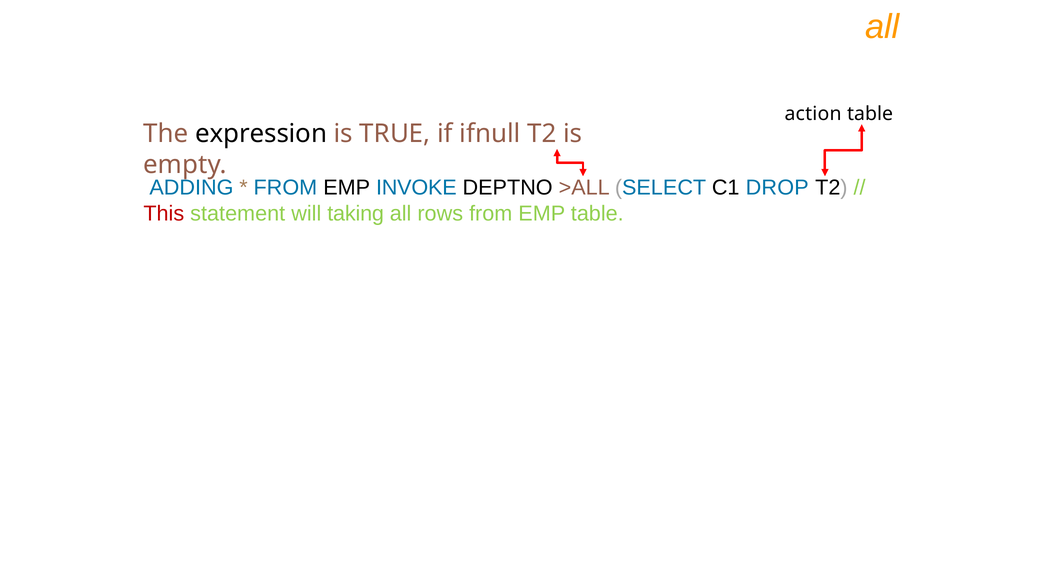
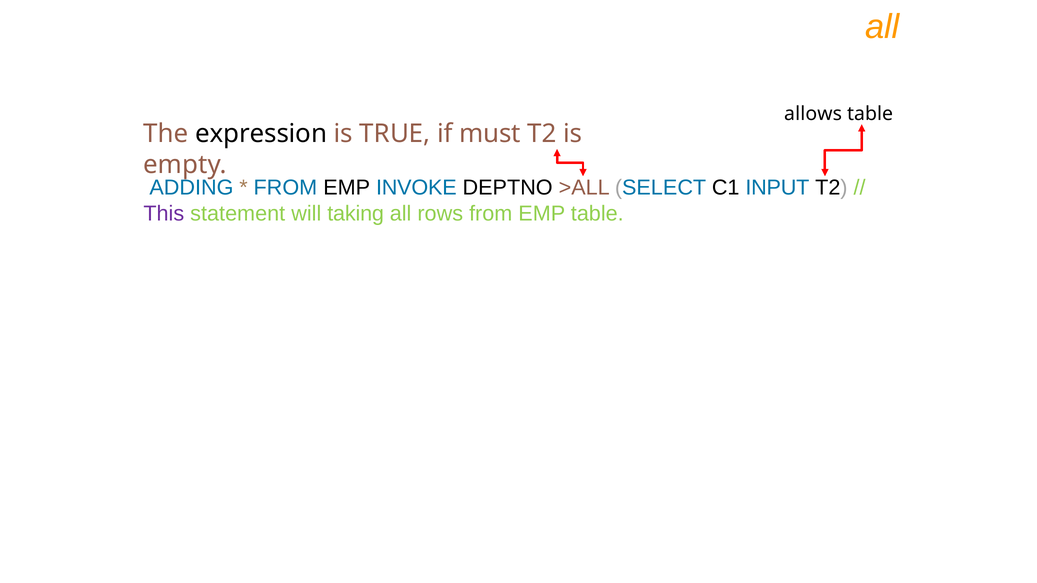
action: action -> allows (813, 114)
ifnull: ifnull -> must (490, 134)
DROP: DROP -> INPUT (777, 188)
This colour: red -> purple (164, 214)
